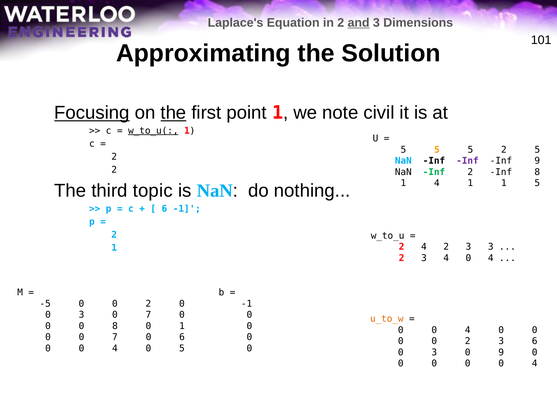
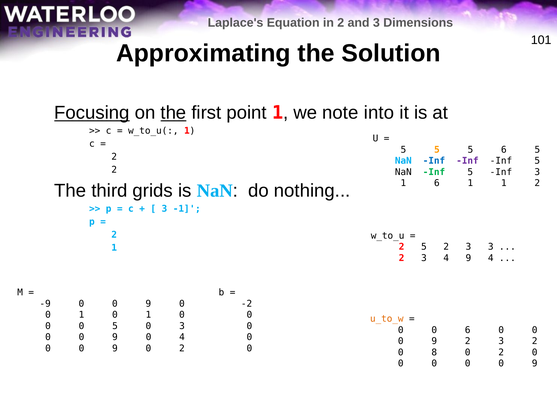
and underline: present -> none (359, 23)
civil: civil -> into (379, 113)
w_to_u( underline: present -> none (153, 131)
5 2: 2 -> 6 (504, 150)
Inf colour: black -> blue (434, 161)
Inf Inf 9: 9 -> 5 (537, 161)
NaN Inf 2: 2 -> 5 (470, 172)
Inf 8: 8 -> 3 (537, 172)
1 4: 4 -> 6 (437, 183)
1 5: 5 -> 2 (537, 183)
topic: topic -> grids (153, 191)
6: 6 -> 3 (164, 209)
2 4: 4 -> 5 (424, 247)
3 4 0: 0 -> 9 (468, 258)
-5: -5 -> -9 (45, 304)
2: 2 -> 9 (148, 304)
-1: -1 -> -2 (247, 304)
3: 3 -> 1 (82, 315)
7: 7 -> 1 (148, 315)
0 8: 8 -> 5 (115, 326)
0 1: 1 -> 3 (182, 326)
4: 4 -> 6 (468, 330)
7: 7 -> 9 (115, 337)
0 6: 6 -> 4 (182, 337)
0: 0 -> 9 (434, 341)
3 6: 6 -> 2 (535, 341)
4: 4 -> 9 (115, 348)
5: 5 -> 2 (182, 348)
3: 3 -> 8 (434, 352)
9: 9 -> 2 (501, 352)
4: 4 -> 9 (535, 363)
